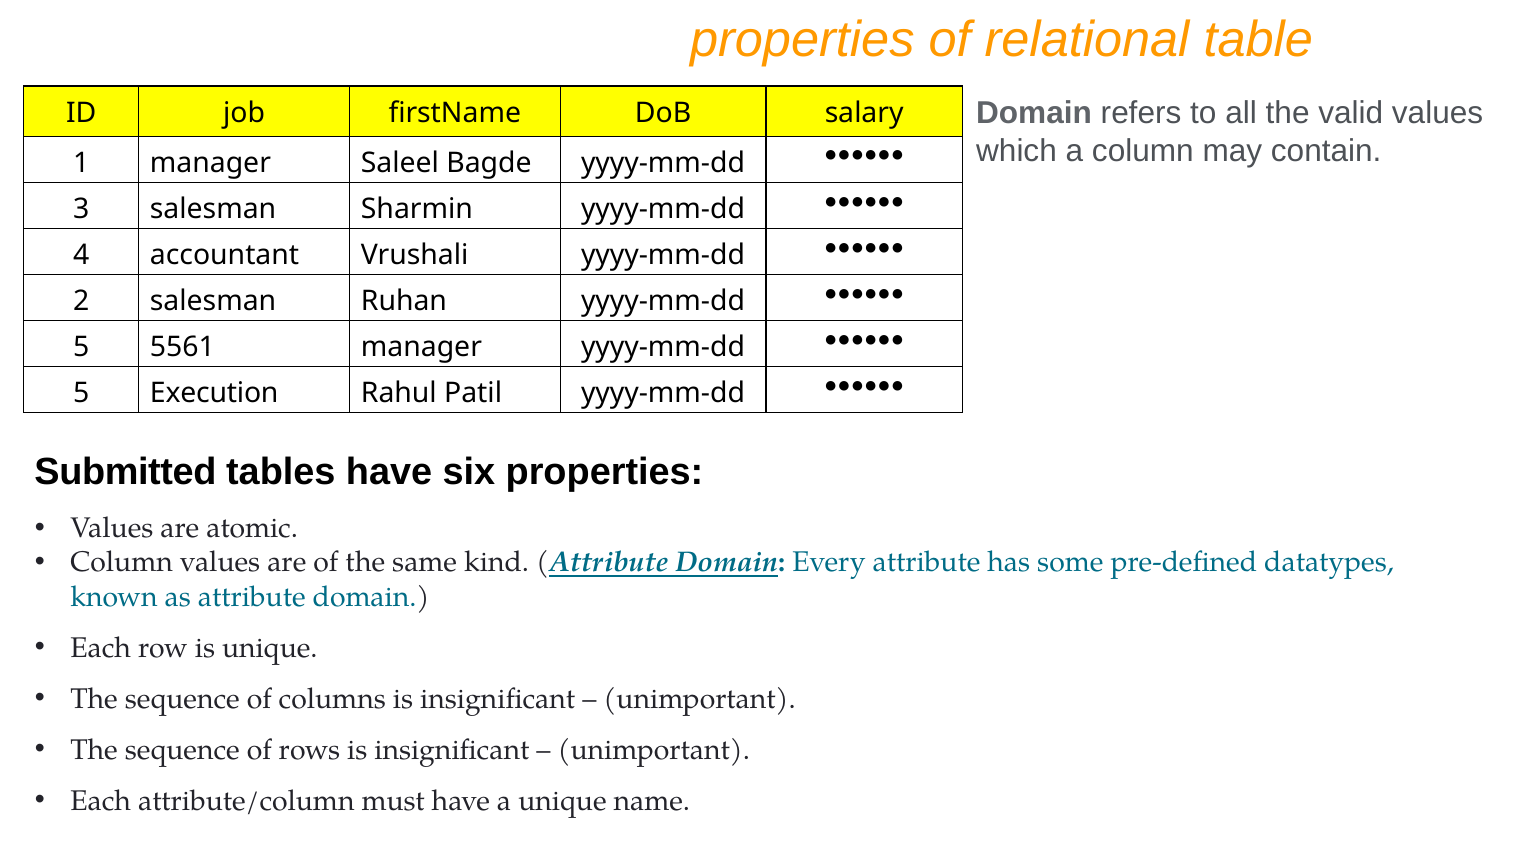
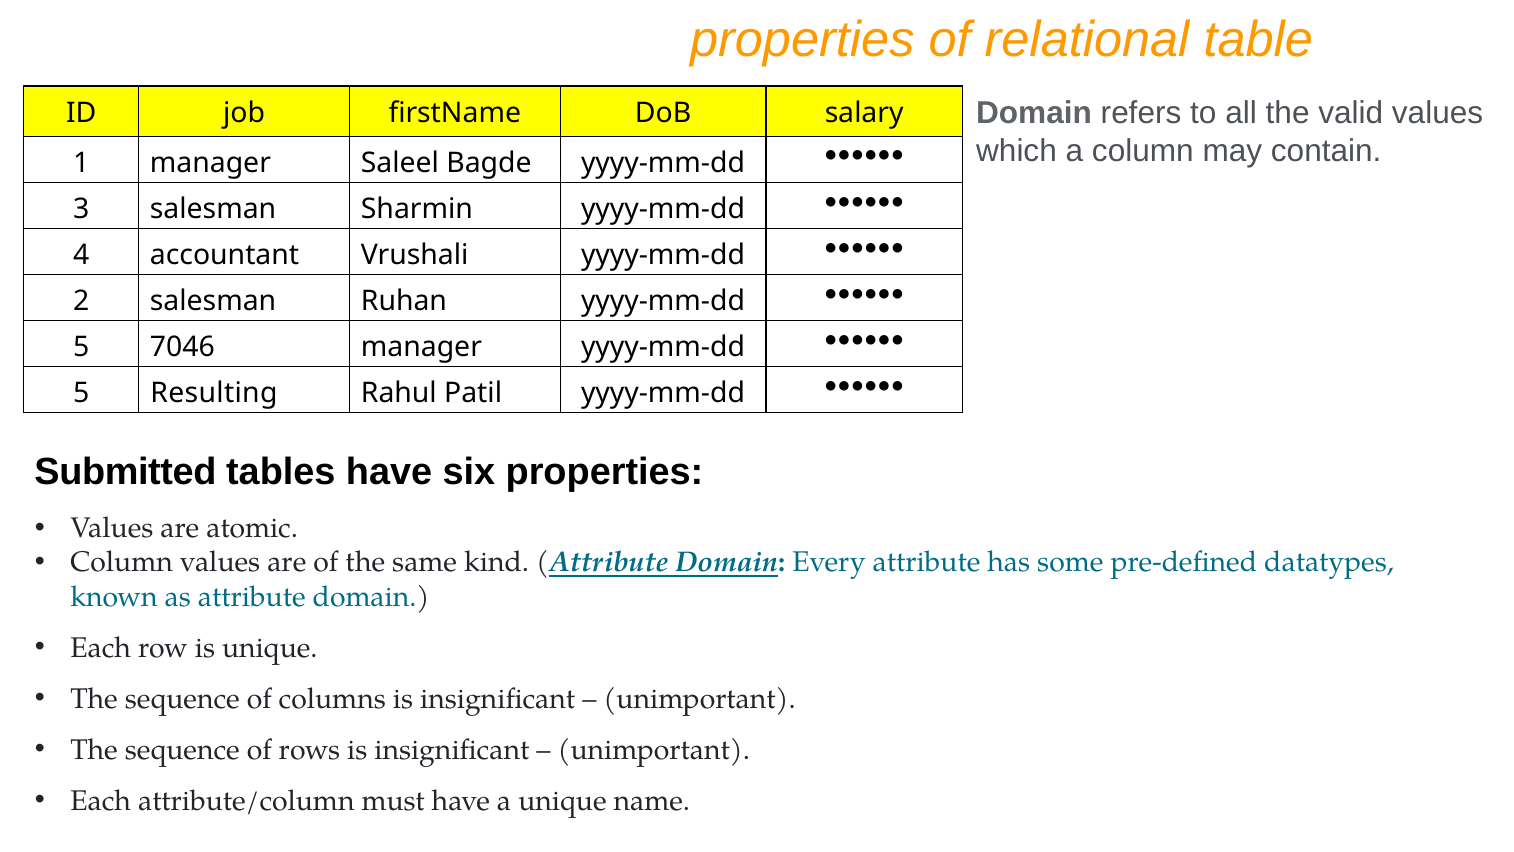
5561: 5561 -> 7046 (182, 347)
Execution: Execution -> Resulting (214, 393)
